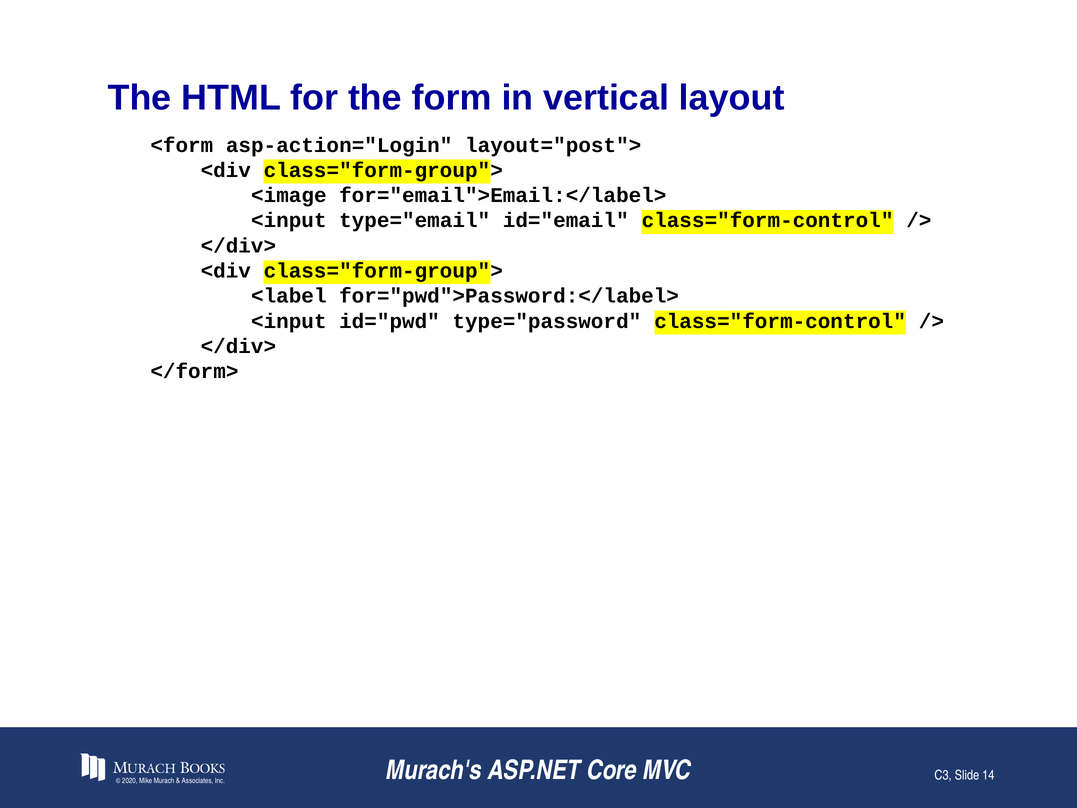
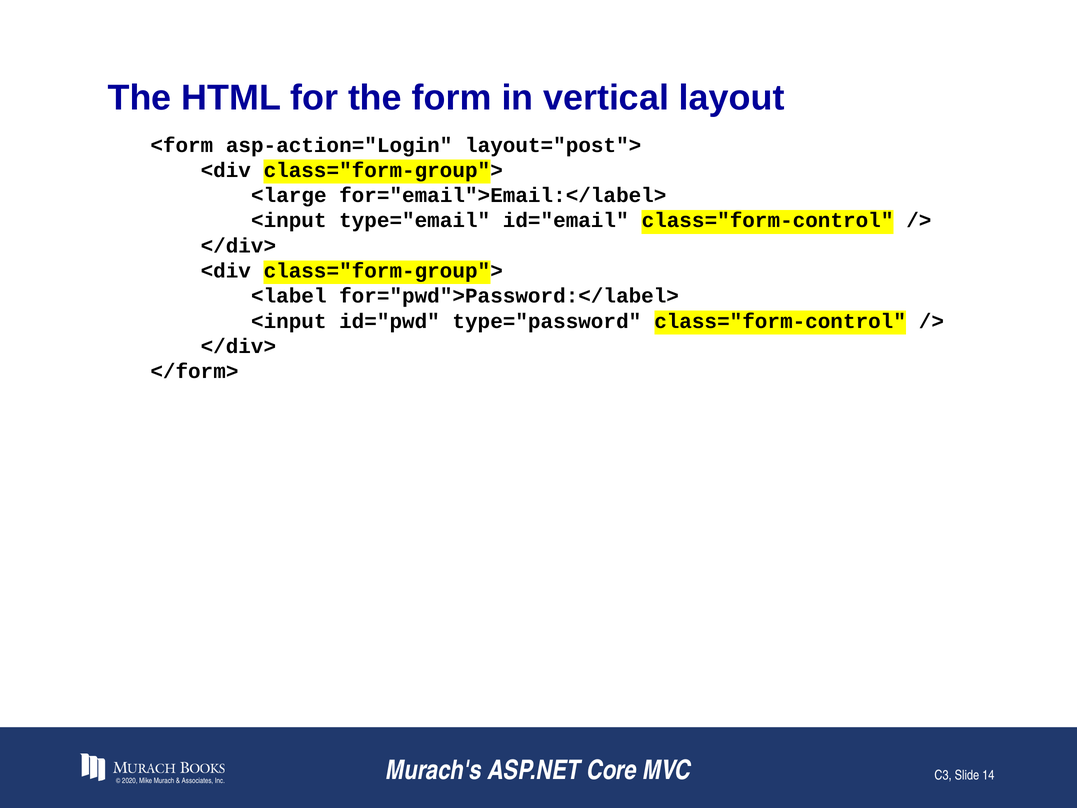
<image: <image -> <large (289, 195)
